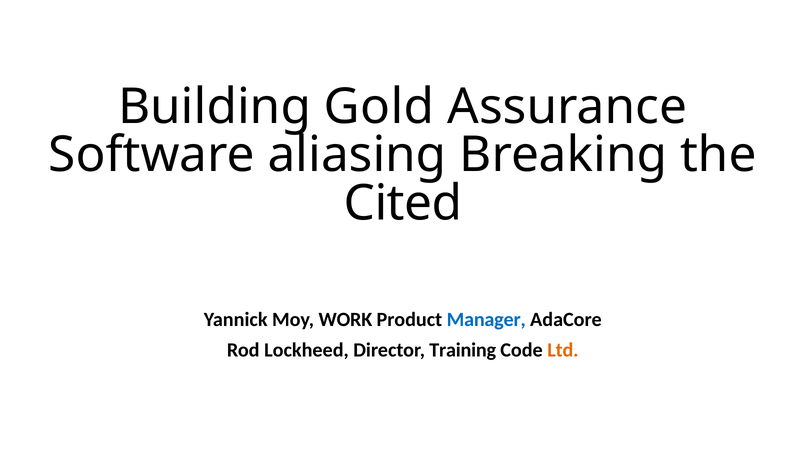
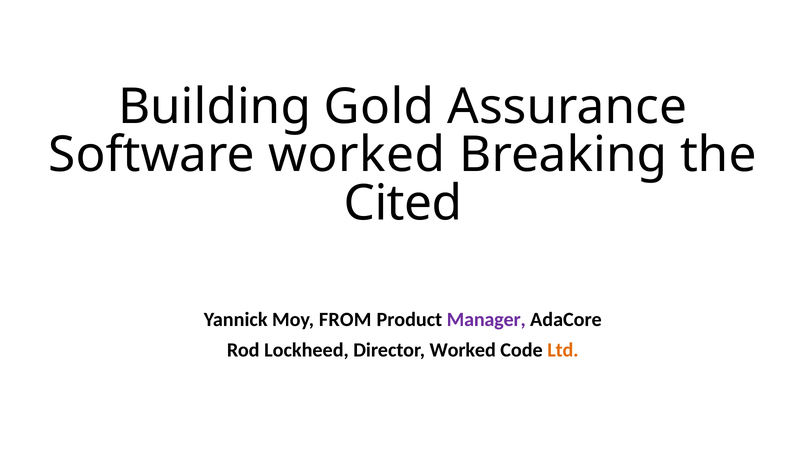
Software aliasing: aliasing -> worked (357, 155)
WORK: WORK -> FROM (345, 320)
Manager colour: blue -> purple (486, 320)
Director Training: Training -> Worked (463, 350)
